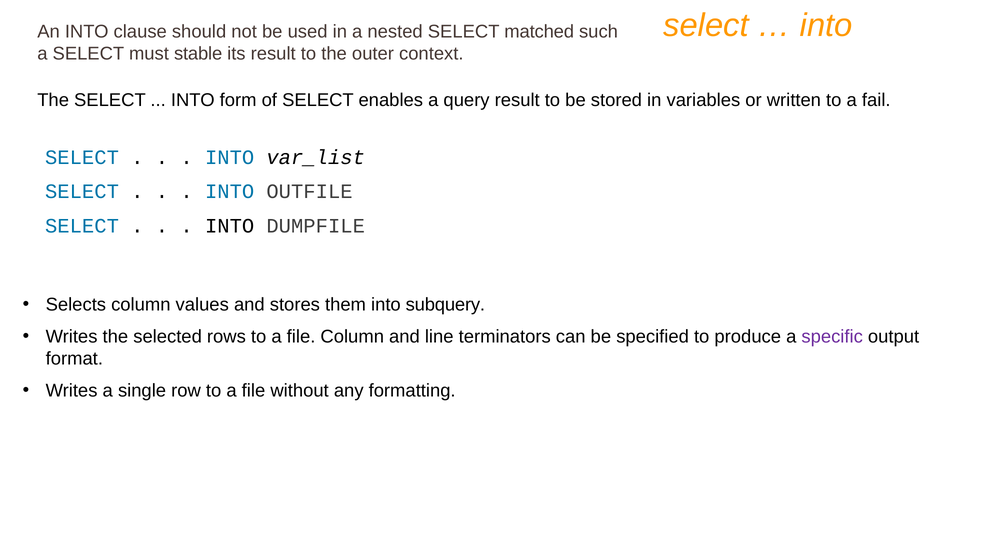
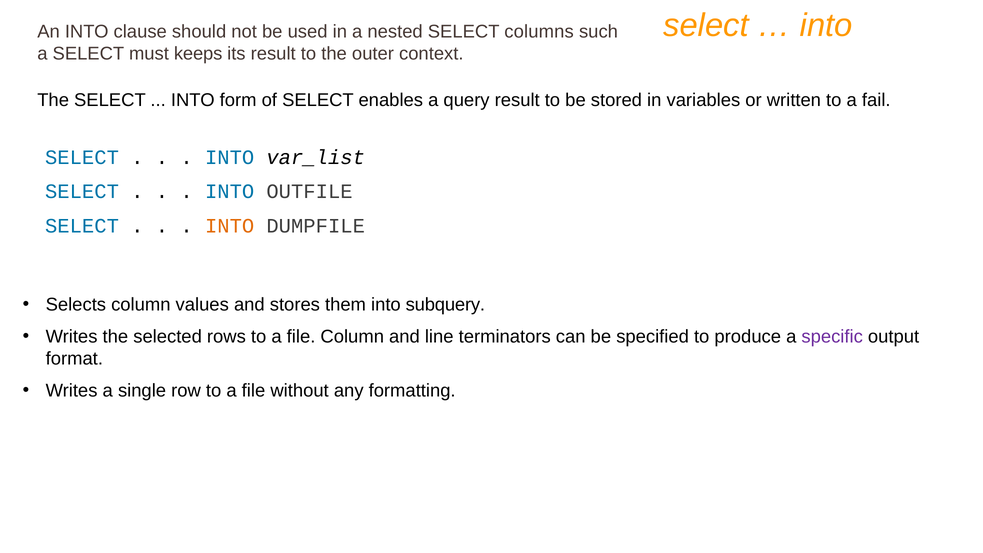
matched: matched -> columns (539, 31)
stable: stable -> keeps (198, 54)
INTO colour: black -> orange (230, 226)
